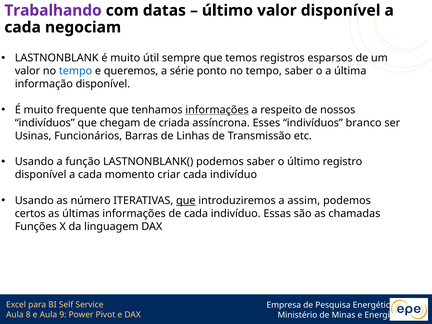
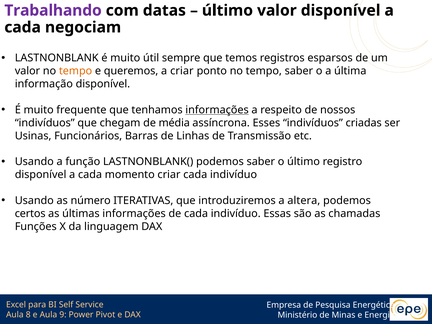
tempo colour: blue -> orange (76, 71)
a série: série -> criar (182, 71)
criada: criada -> média (174, 123)
branco: branco -> criadas (364, 123)
que underline: present -> none (186, 201)
assim: assim -> altera (304, 201)
